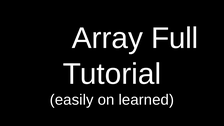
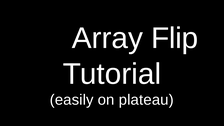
Full: Full -> Flip (175, 38)
learned: learned -> plateau (146, 100)
